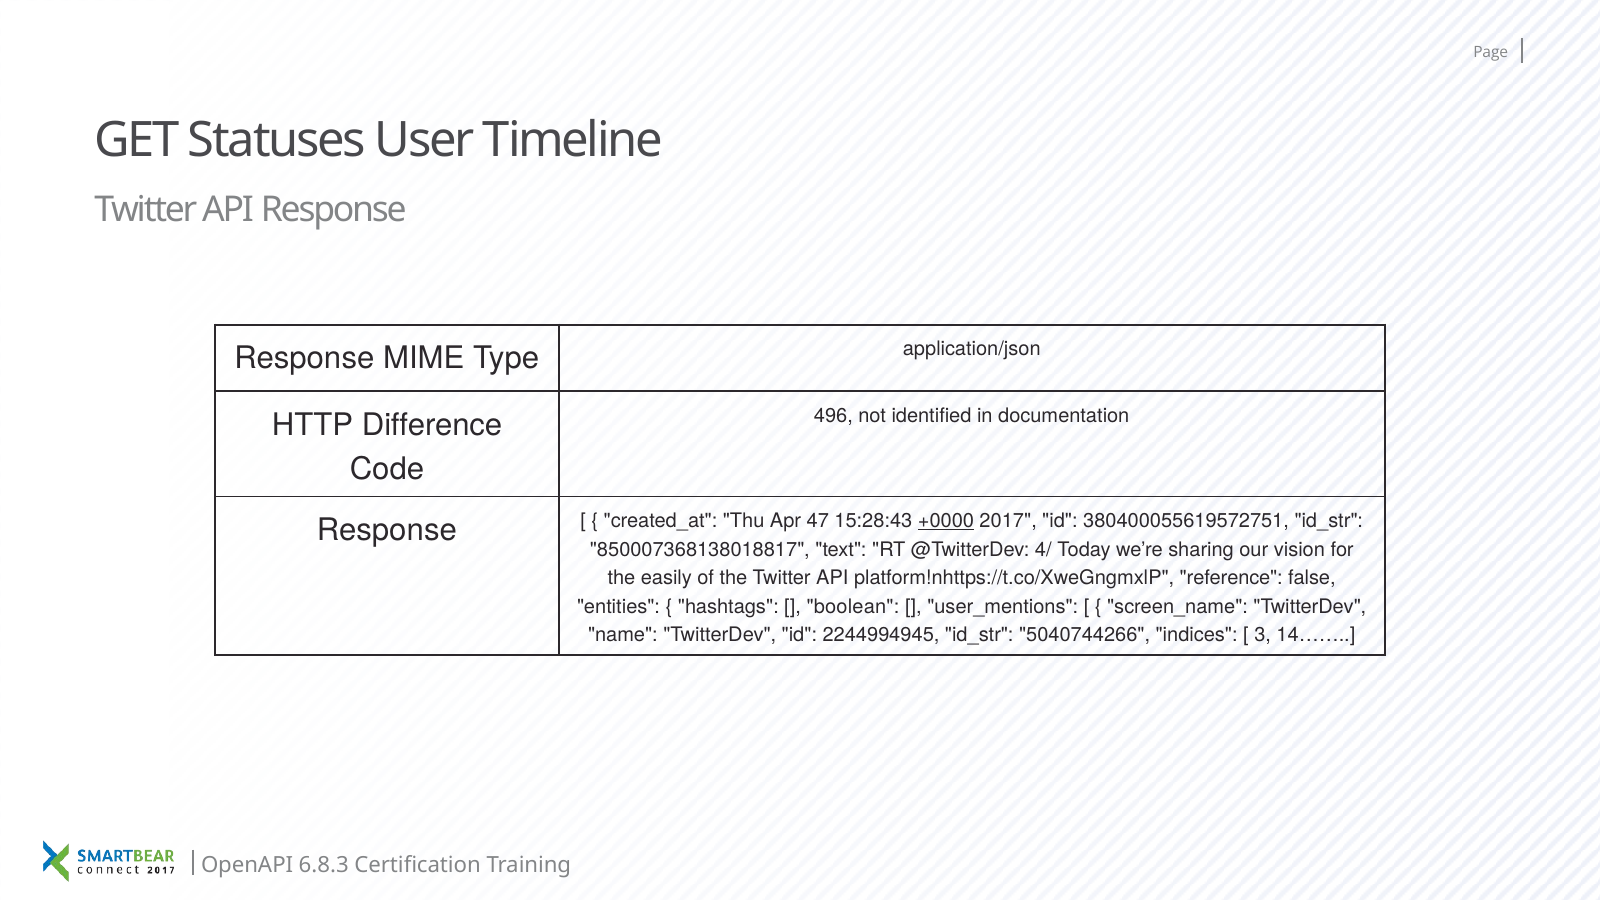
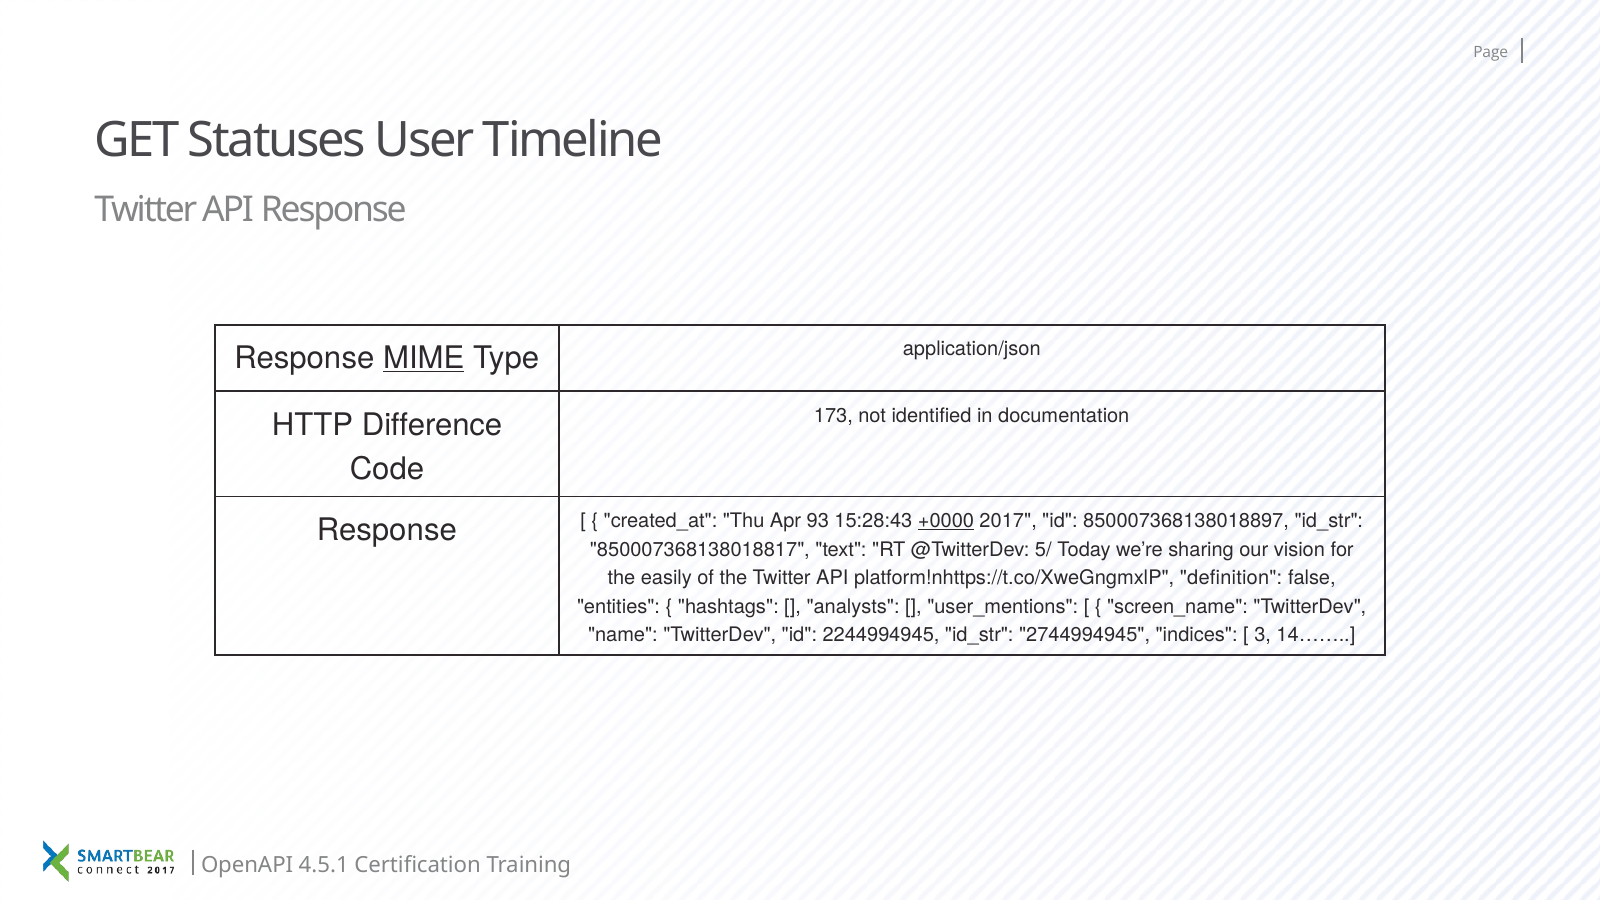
MIME underline: none -> present (424, 358)
496: 496 -> 173 (833, 416)
47: 47 -> 93 (818, 521)
380400055619572751: 380400055619572751 -> 850007368138018897 (1186, 521)
4/: 4/ -> 5/ (1043, 549)
reference: reference -> definition (1231, 578)
boolean: boolean -> analysts (853, 606)
5040744266: 5040744266 -> 2744994945 (1085, 635)
6.8.3: 6.8.3 -> 4.5.1 (324, 865)
